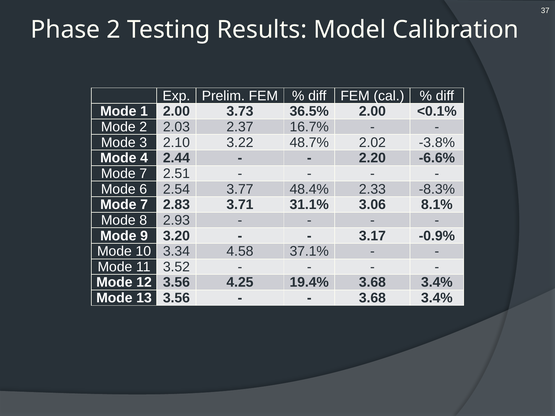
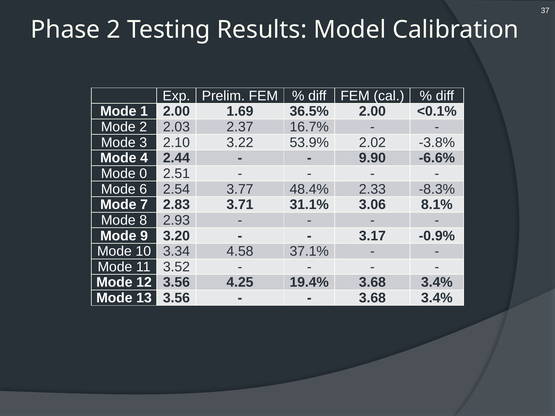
3.73: 3.73 -> 1.69 (240, 111)
48.7%: 48.7% -> 53.9% (309, 143)
2.20: 2.20 -> 9.90 (372, 158)
7: 7 -> 0 (143, 174)
